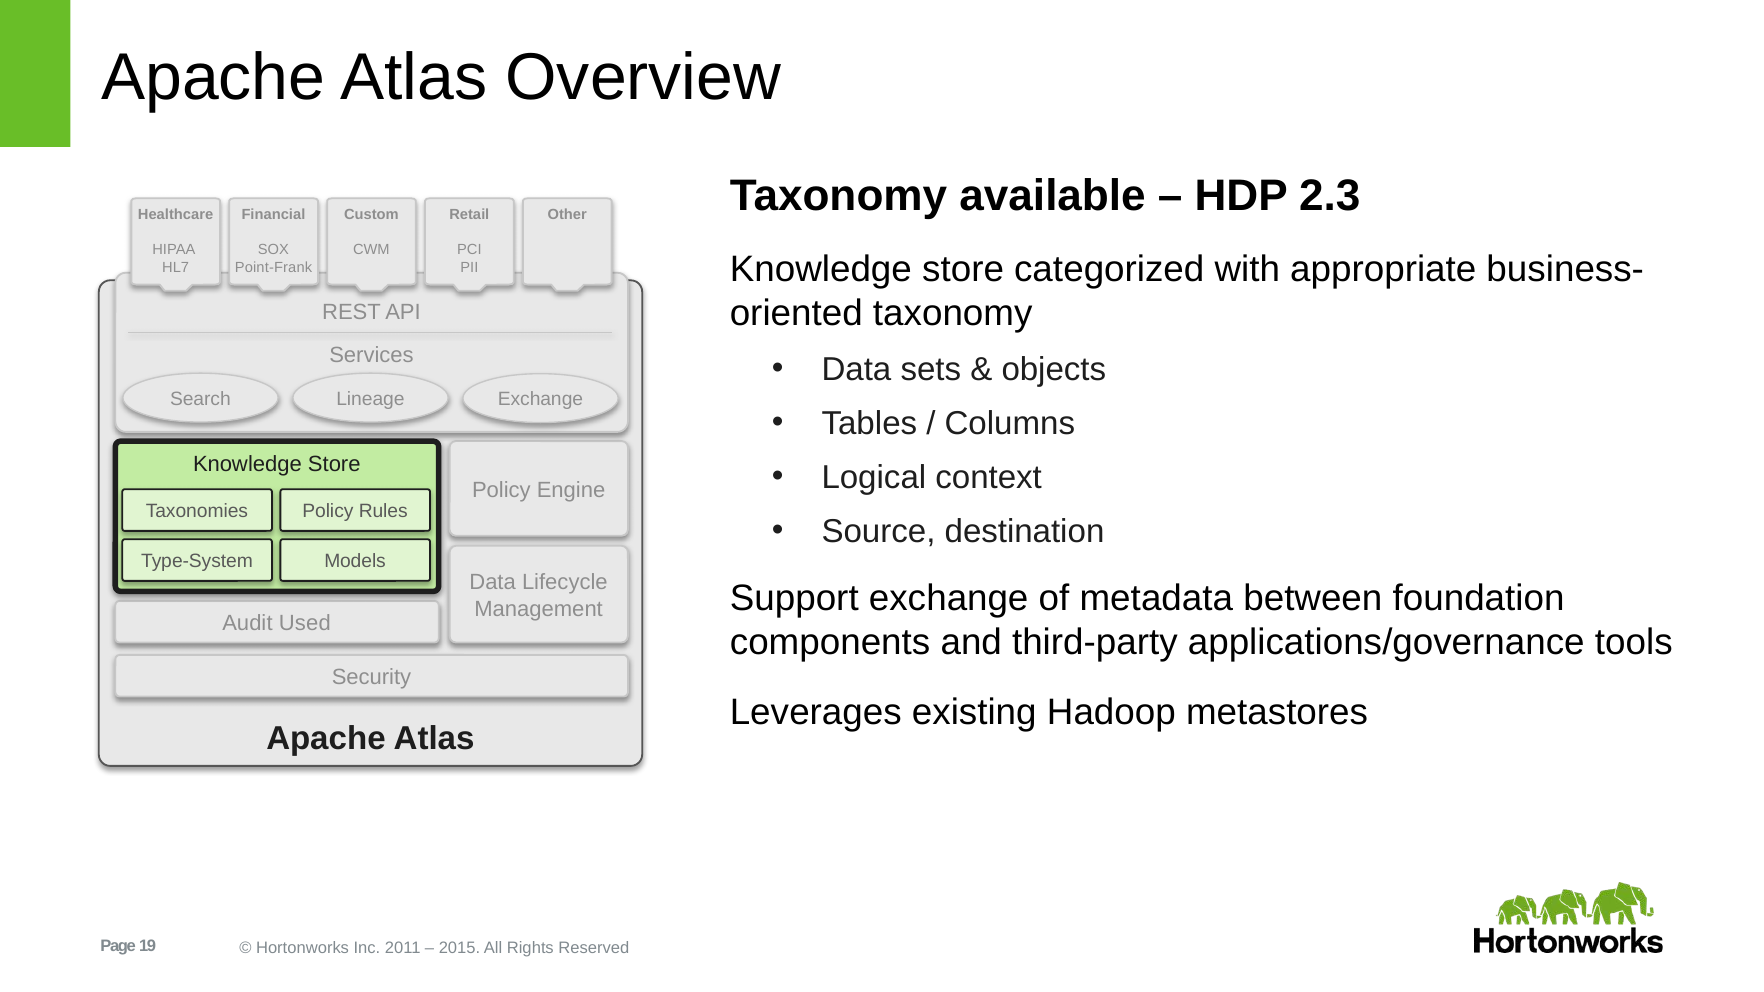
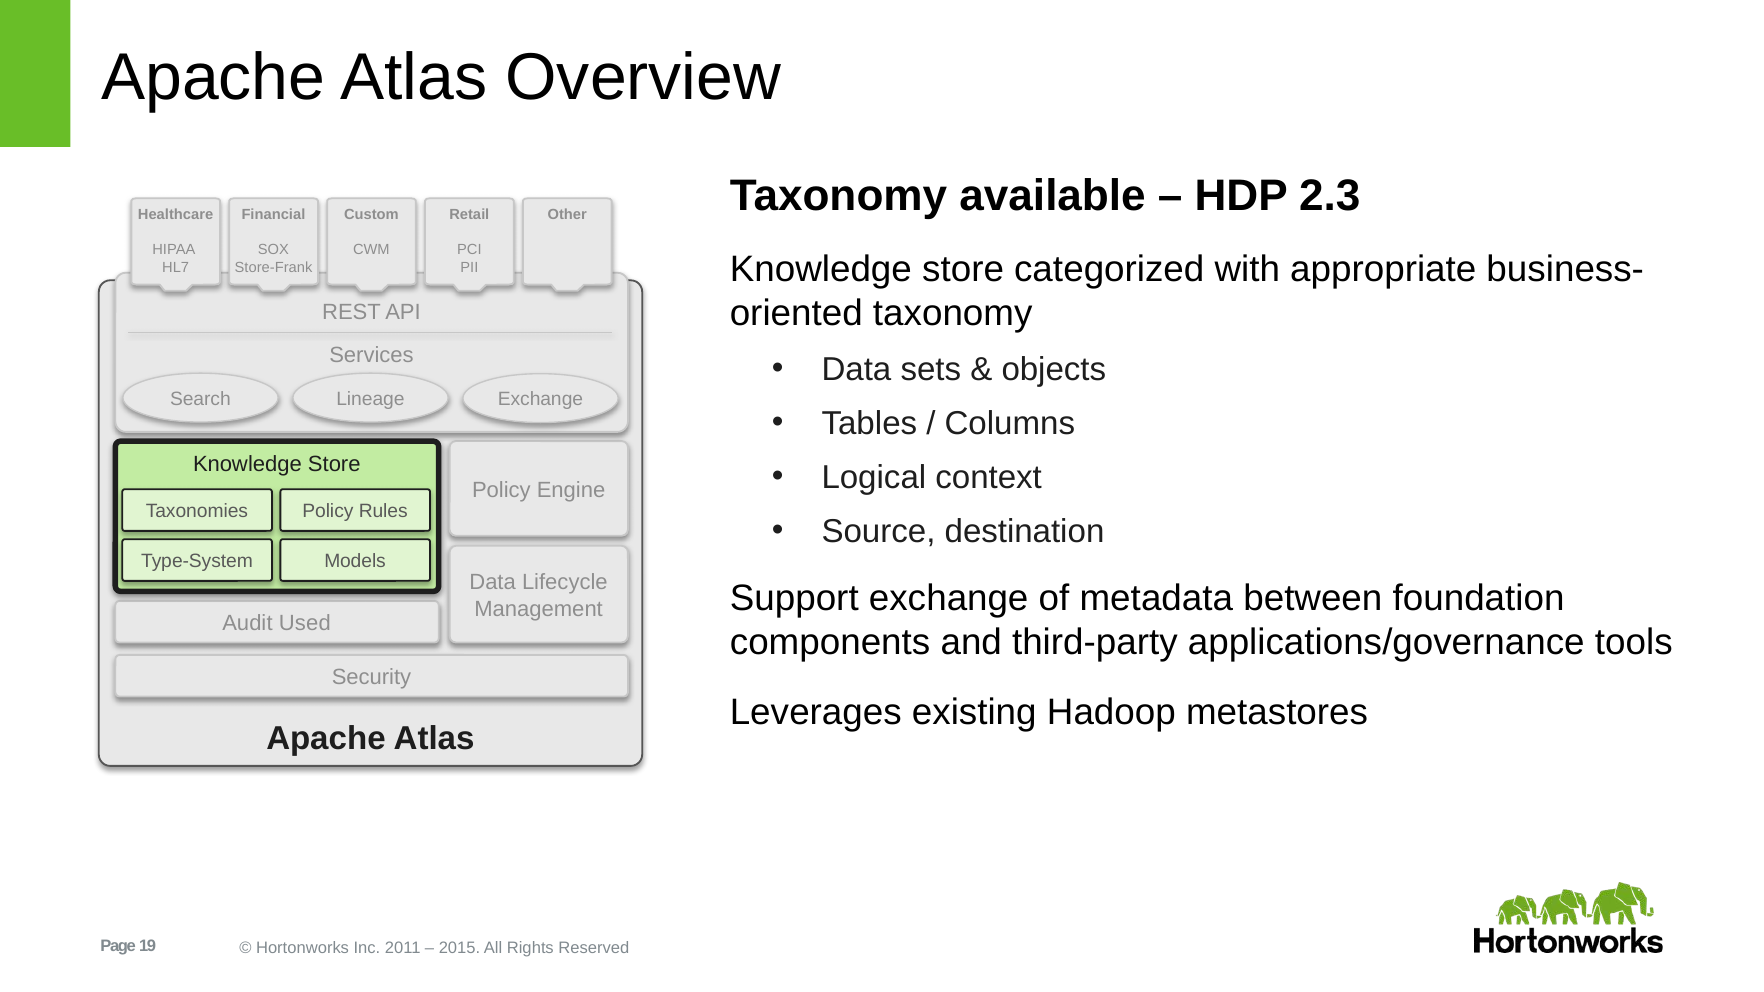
Point-Frank: Point-Frank -> Store-Frank (274, 267)
